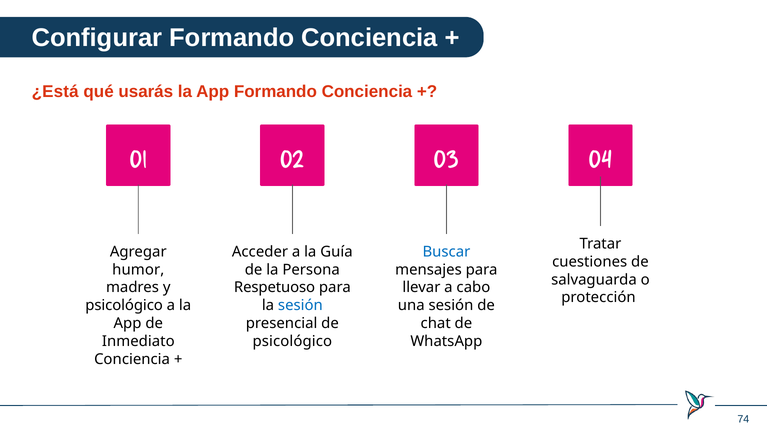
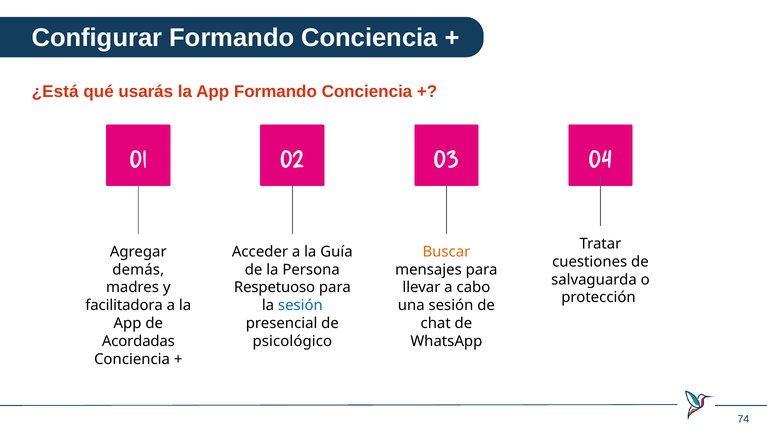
Buscar colour: blue -> orange (446, 251)
humor: humor -> demás (138, 269)
psicológico: psicológico -> facilitadora (124, 305)
Inmediato: Inmediato -> Acordadas (138, 341)
